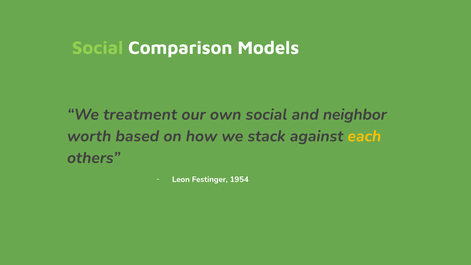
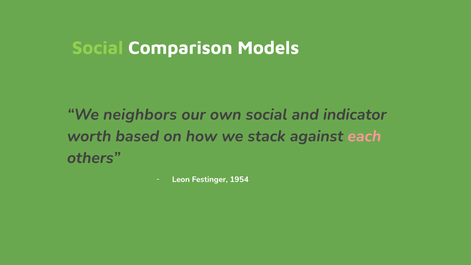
treatment: treatment -> neighbors (140, 114)
neighbor: neighbor -> indicator (355, 114)
each colour: yellow -> pink (364, 136)
